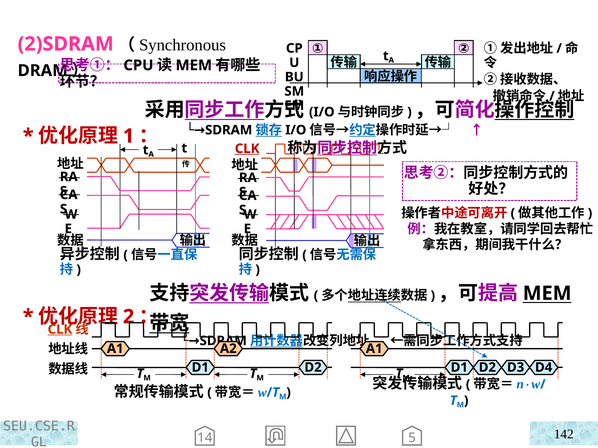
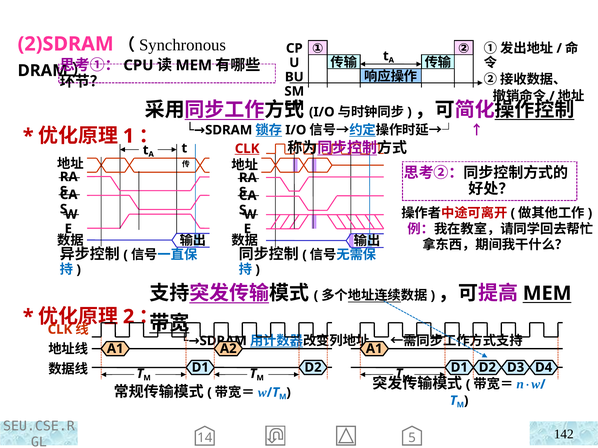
CLK underline: present -> none (60, 330)
